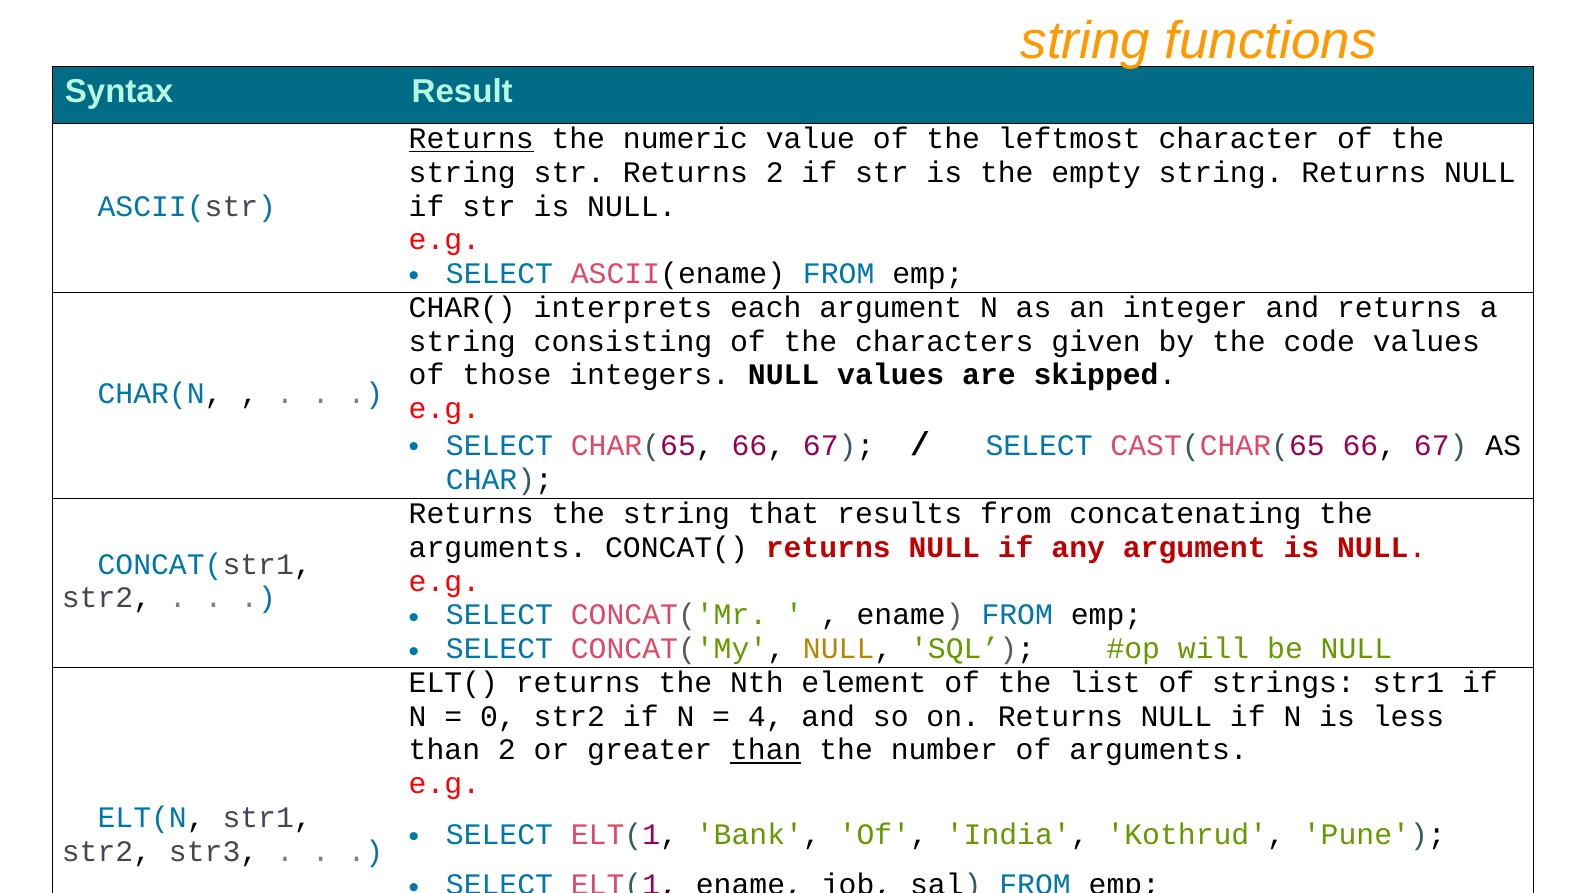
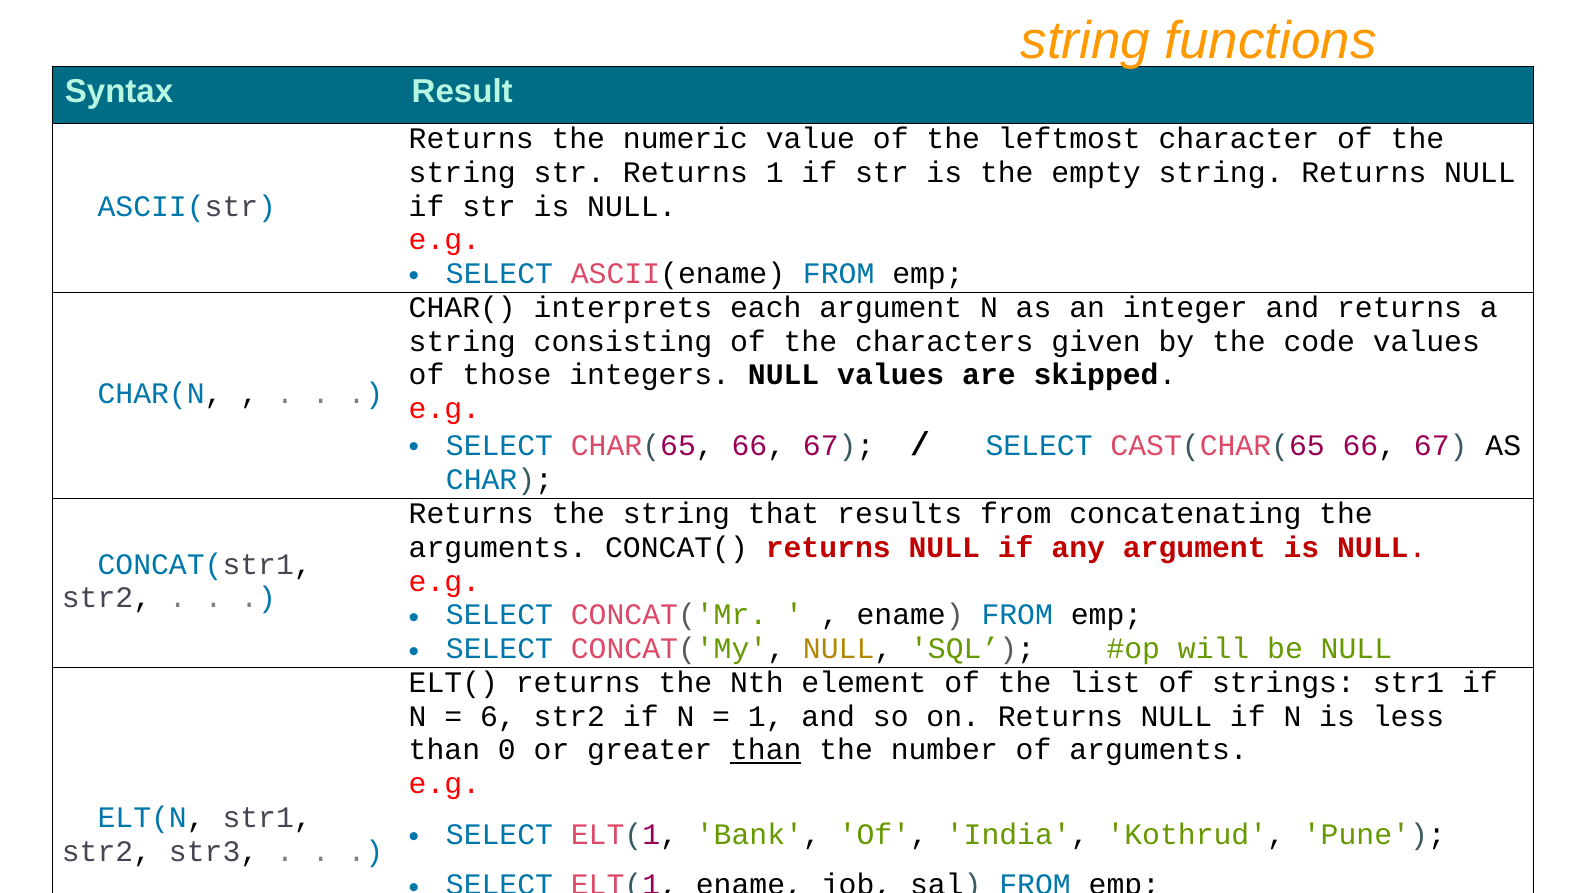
Returns underline: present -> none (471, 139)
Returns 2: 2 -> 1 (775, 172)
0: 0 -> 6 (498, 716)
4: 4 -> 1 (766, 716)
than 2: 2 -> 0 (507, 750)
